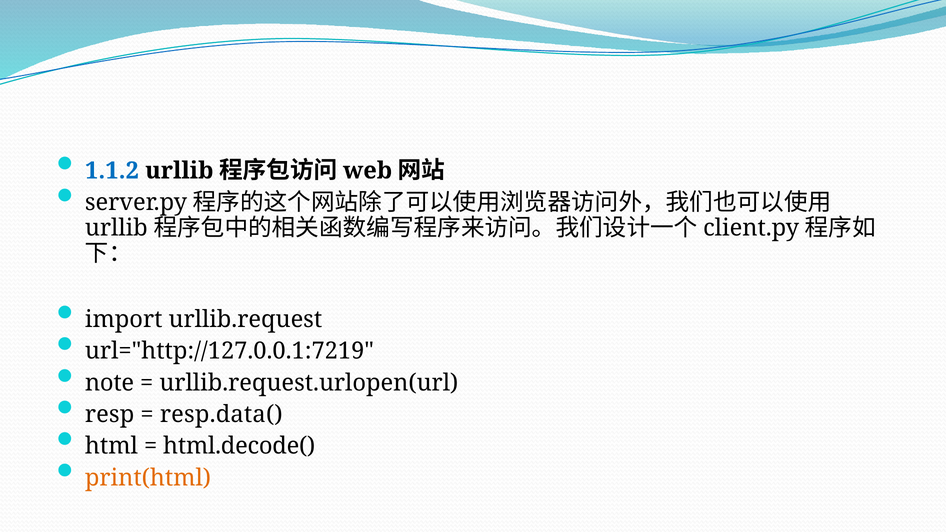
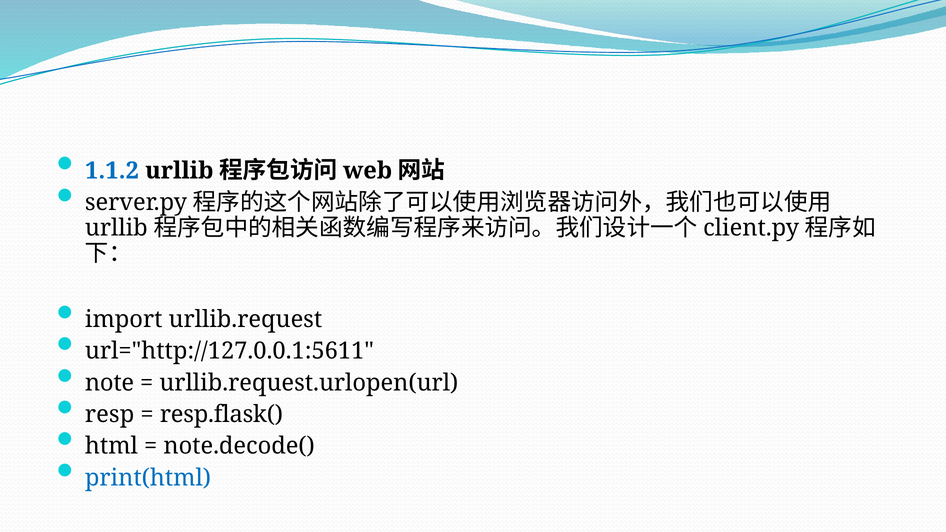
url="http://127.0.0.1:7219: url="http://127.0.0.1:7219 -> url="http://127.0.0.1:5611 (229, 351)
resp.data(: resp.data( -> resp.flask( (221, 415)
html.decode(: html.decode( -> note.decode( (239, 446)
print(html colour: orange -> blue (148, 478)
